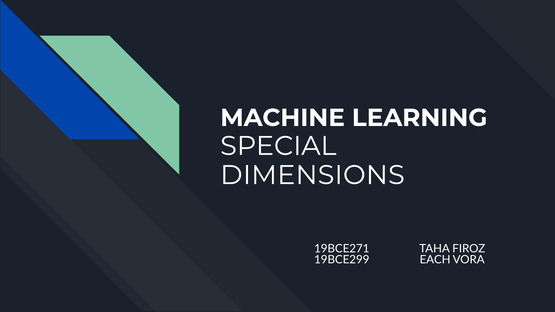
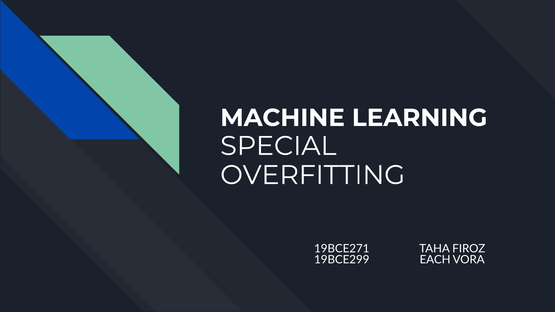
DIMENSIONS: DIMENSIONS -> OVERFITTING (313, 175)
